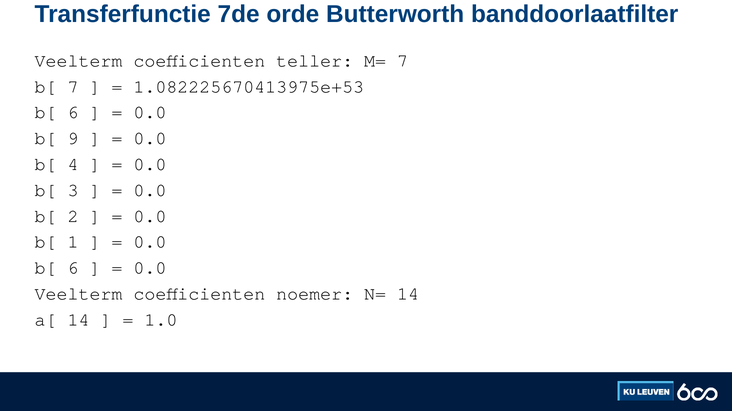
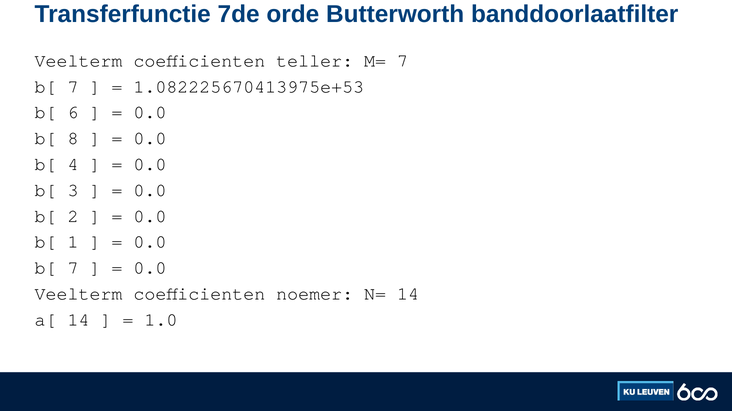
9: 9 -> 8 (73, 139)
6: 6 -> 7 (73, 268)
